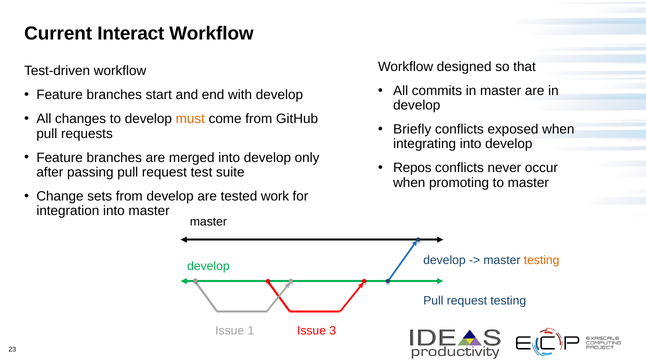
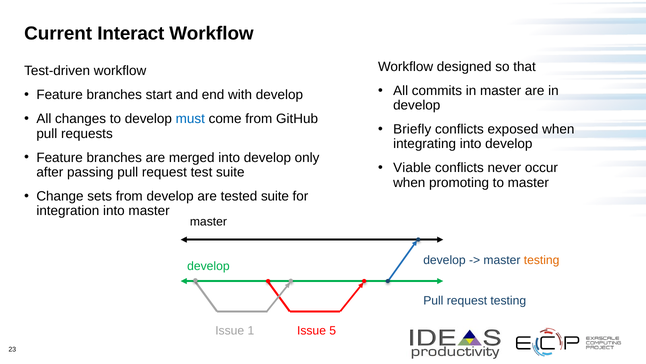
must colour: orange -> blue (190, 119)
Repos: Repos -> Viable (412, 168)
tested work: work -> suite (275, 196)
3: 3 -> 5 (333, 330)
